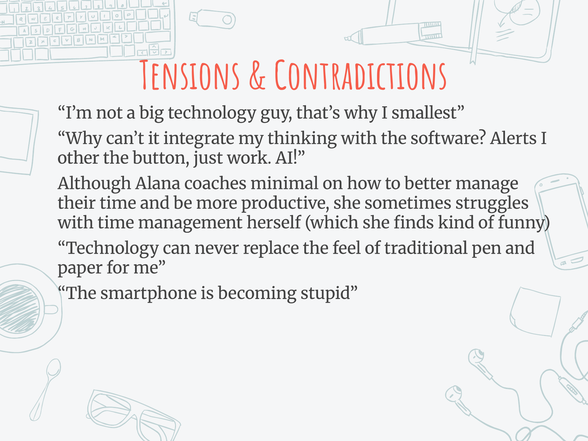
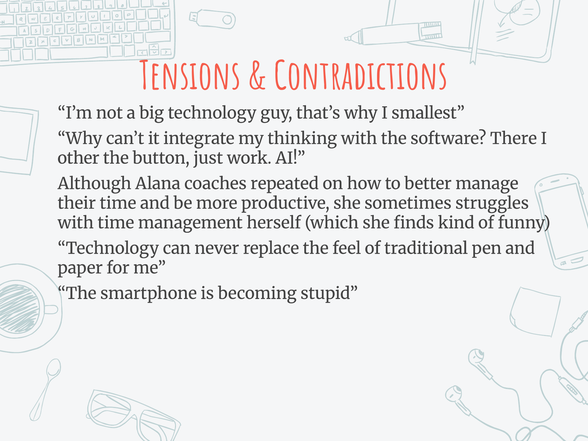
Alerts: Alerts -> There (513, 139)
minimal: minimal -> repeated (285, 184)
